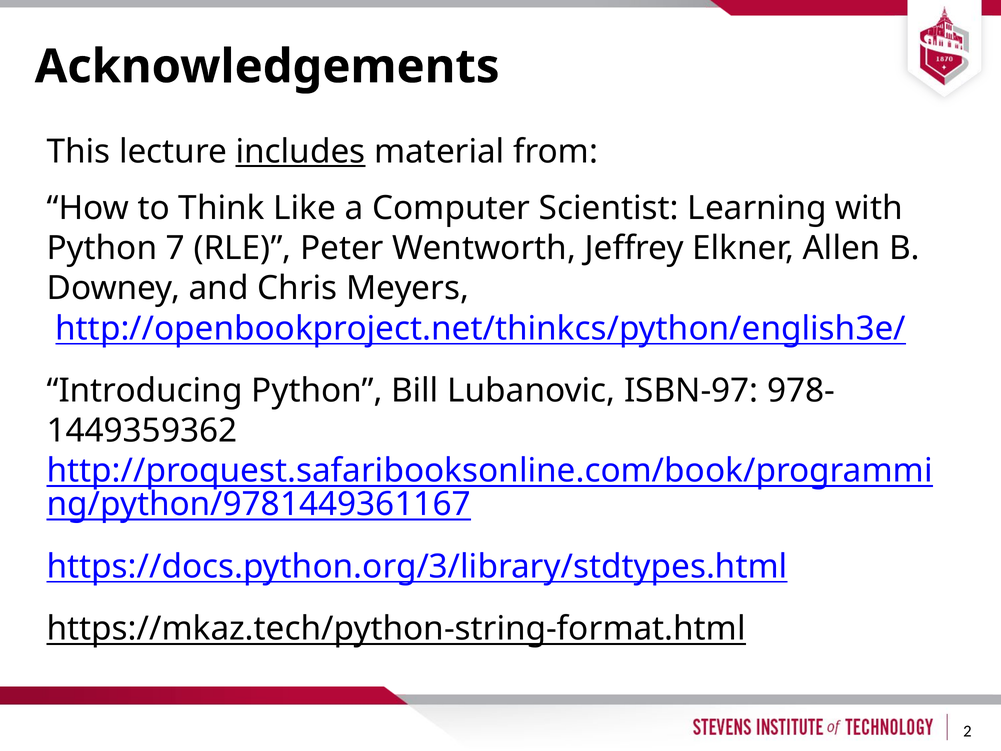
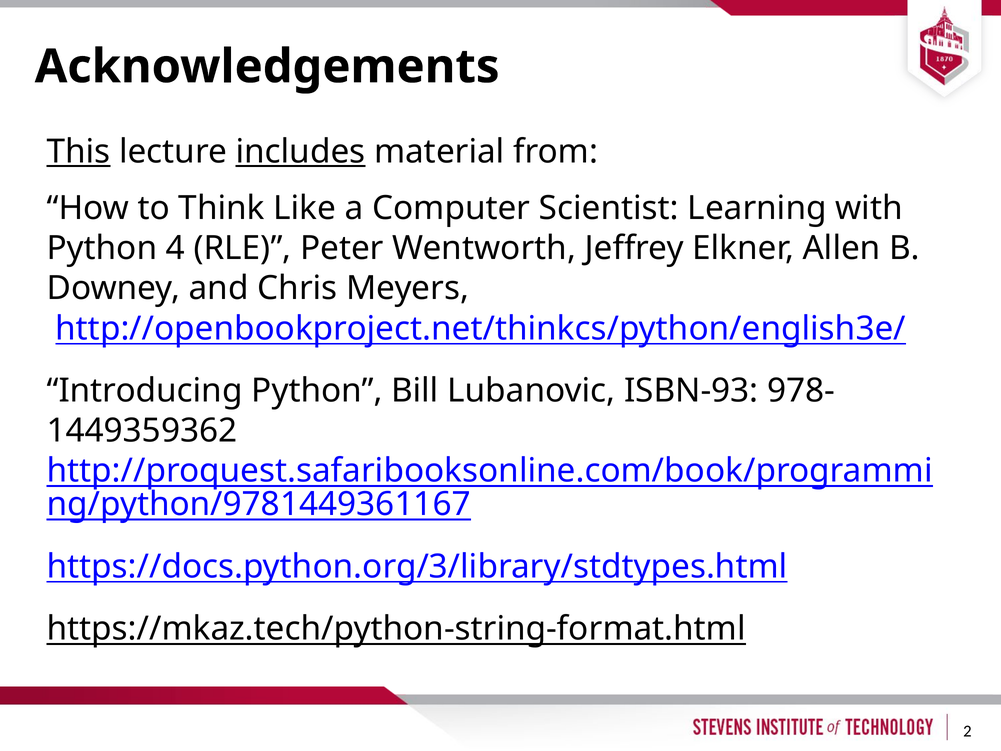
This underline: none -> present (79, 152)
7: 7 -> 4 (176, 248)
ISBN-97: ISBN-97 -> ISBN-93 (691, 391)
